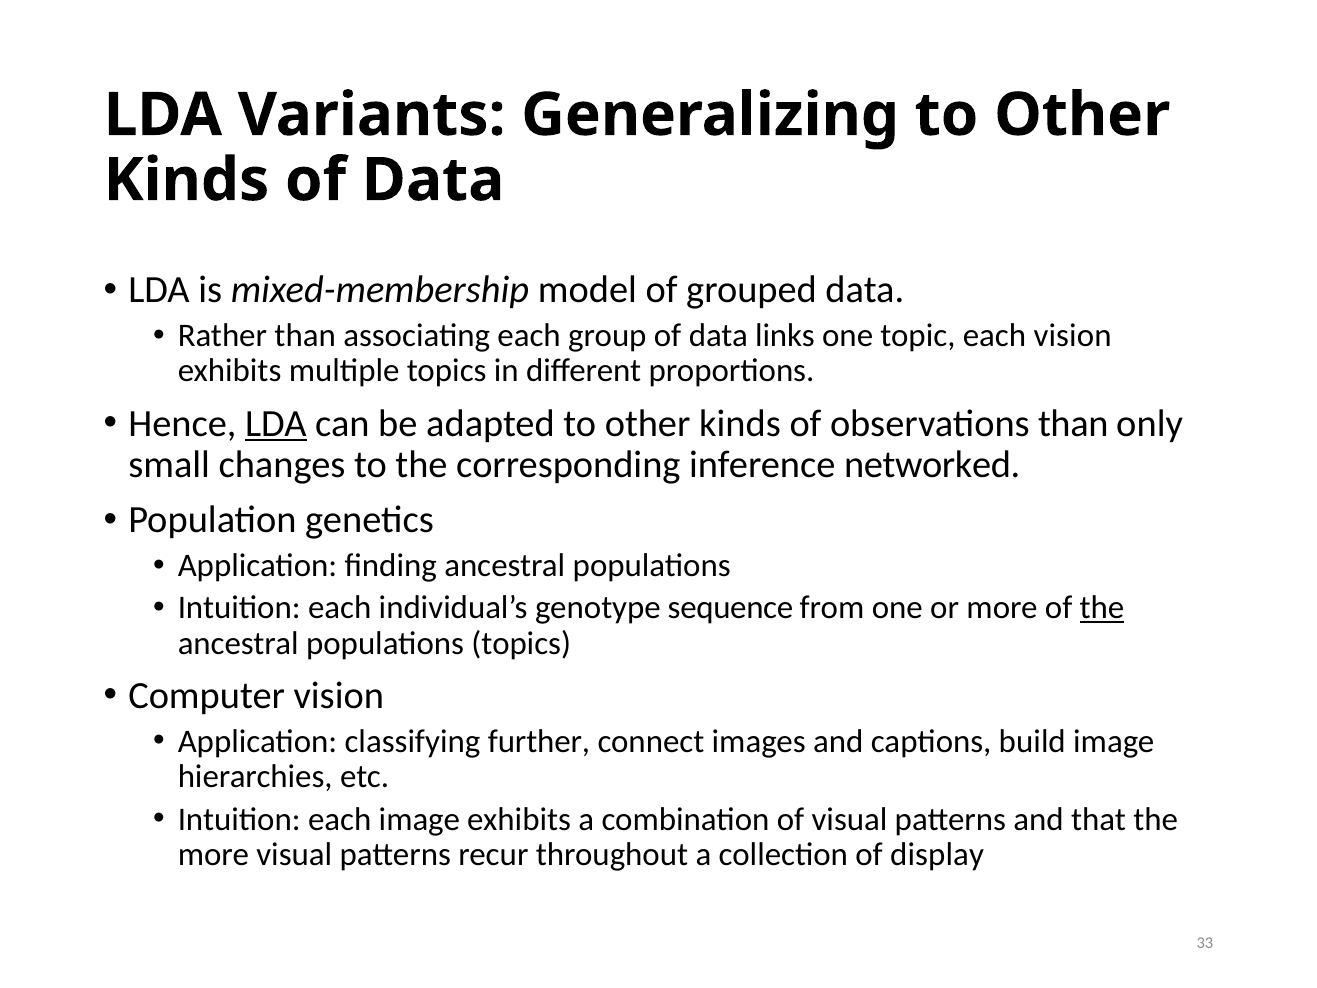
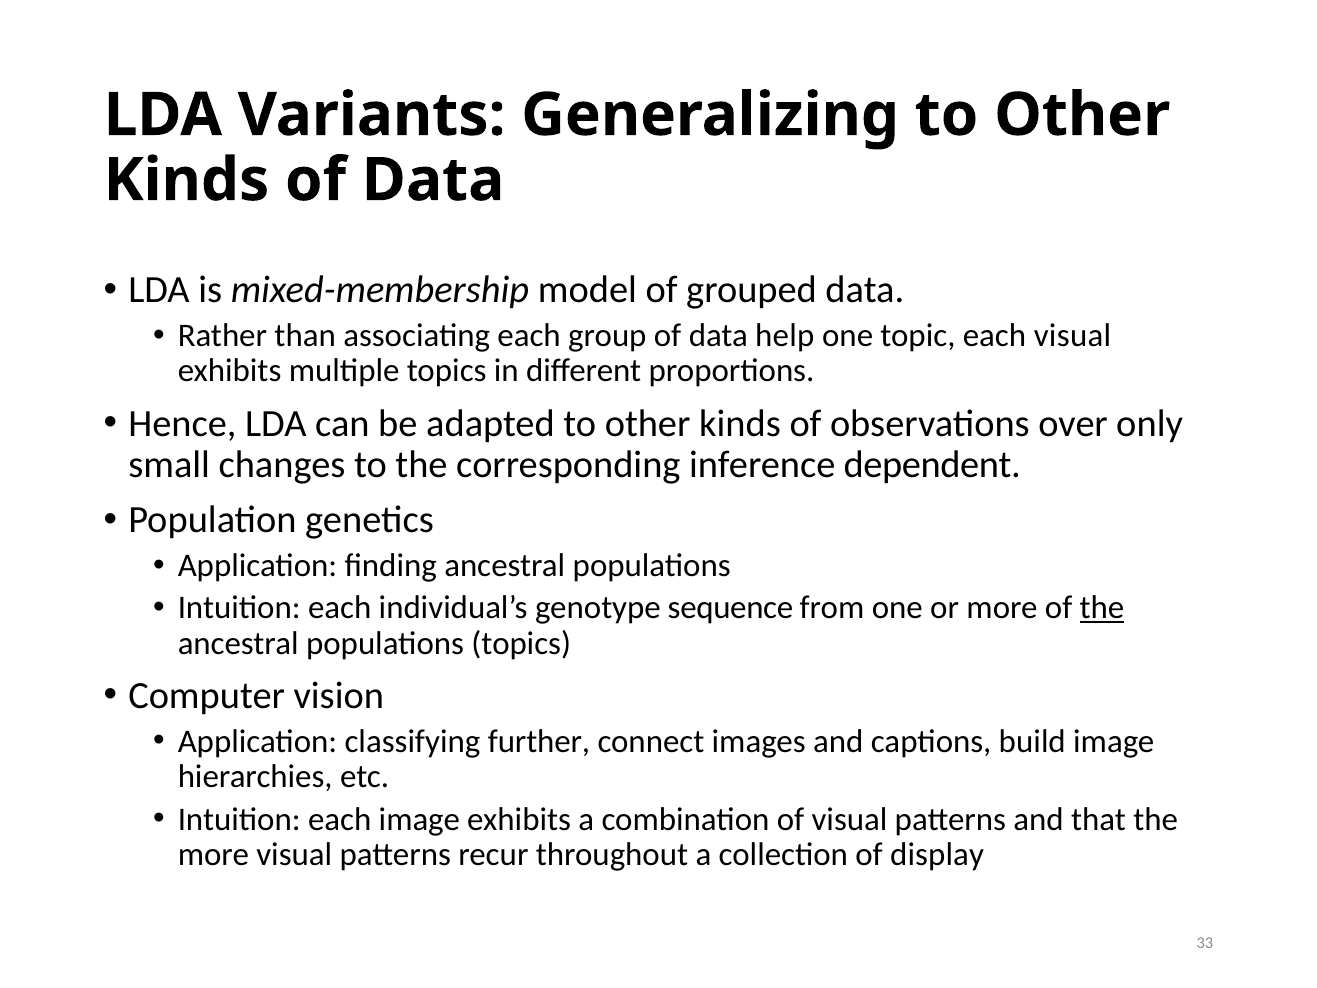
links: links -> help (785, 335)
each vision: vision -> visual (1073, 335)
LDA underline: present -> none (276, 423)
observations than: than -> over (1073, 423)
networked: networked -> dependent (932, 465)
